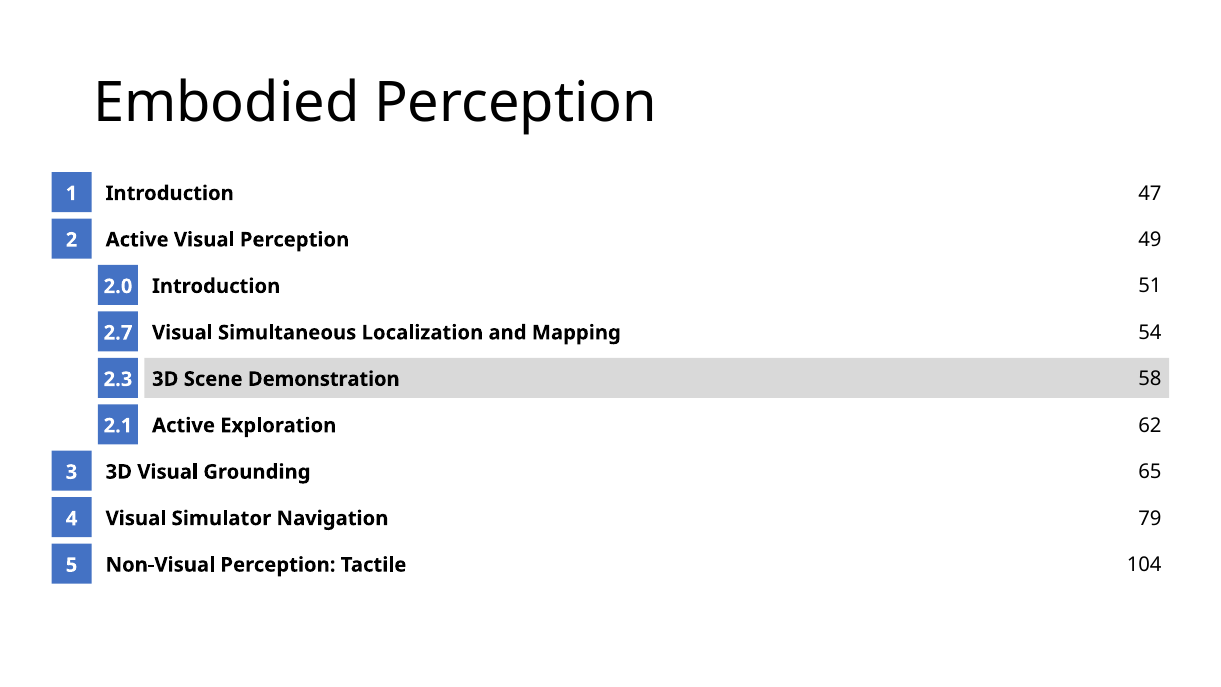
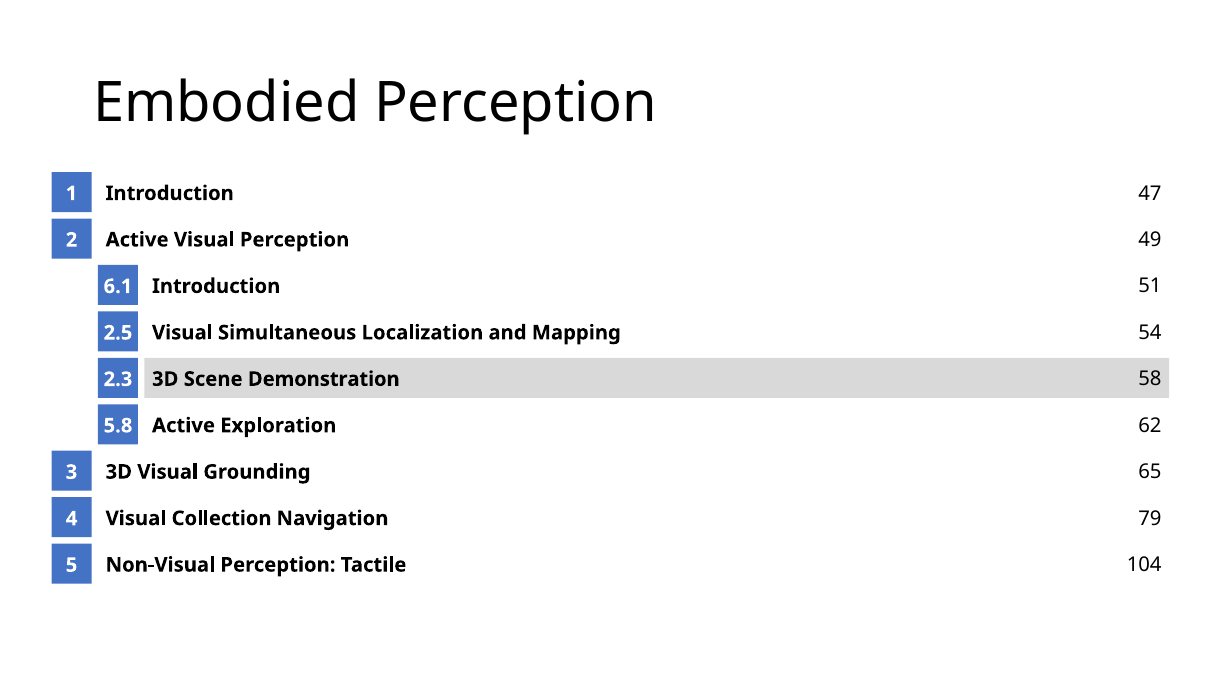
2.0: 2.0 -> 6.1 (118, 286)
2.7: 2.7 -> 2.5 (118, 333)
2.1: 2.1 -> 5.8 (118, 426)
Simulator: Simulator -> Collection (222, 518)
